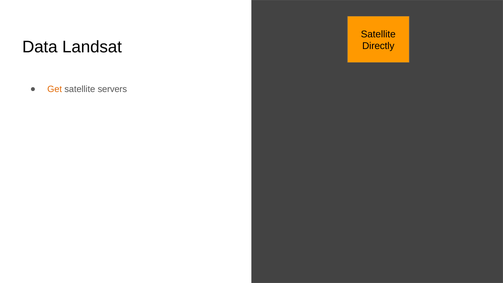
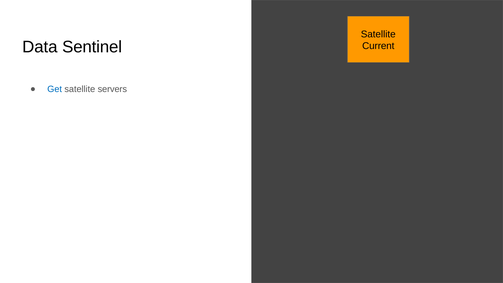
Landsat: Landsat -> Sentinel (92, 47)
Directly: Directly -> Current (378, 46)
Get colour: orange -> blue (55, 89)
